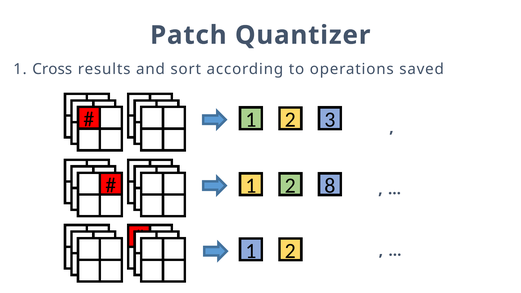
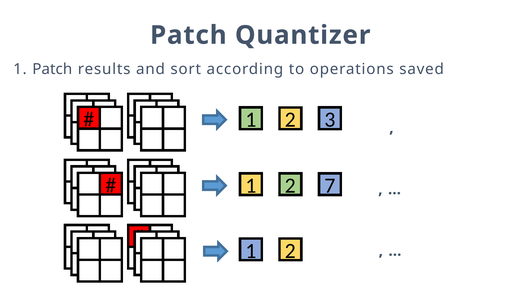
1 Cross: Cross -> Patch (52, 69)
8: 8 -> 7 (330, 186)
